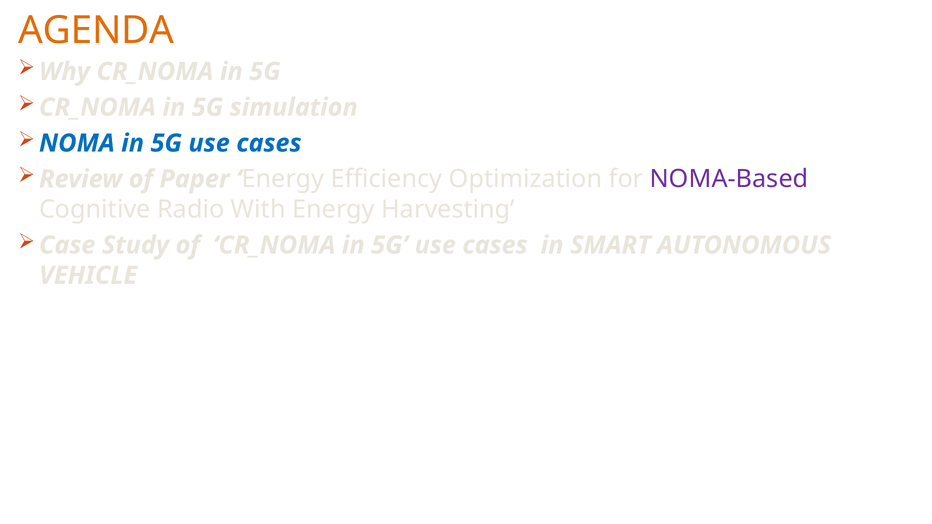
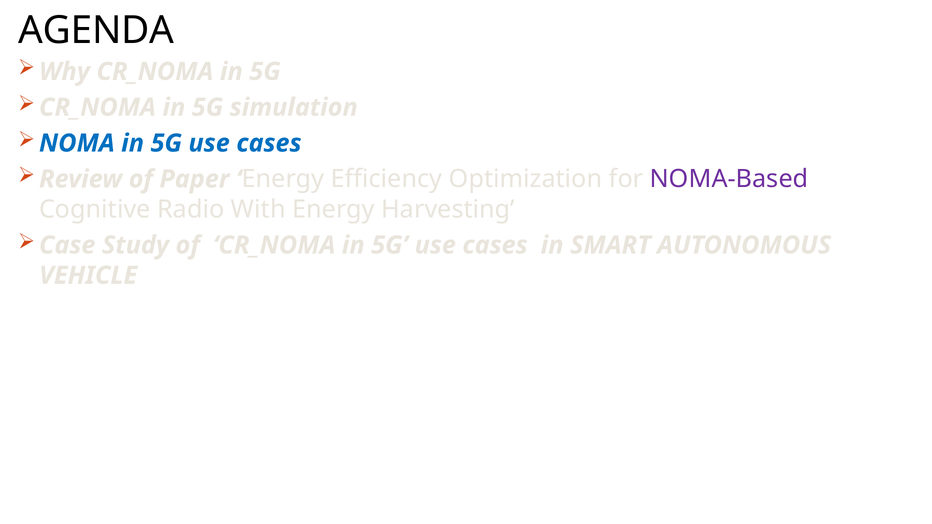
AGENDA colour: orange -> black (96, 31)
